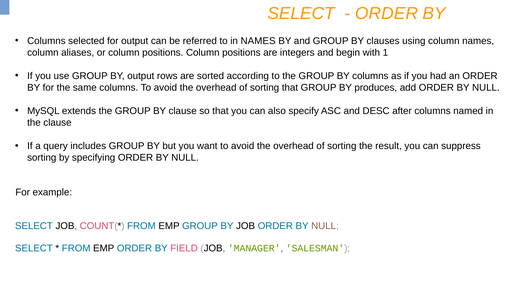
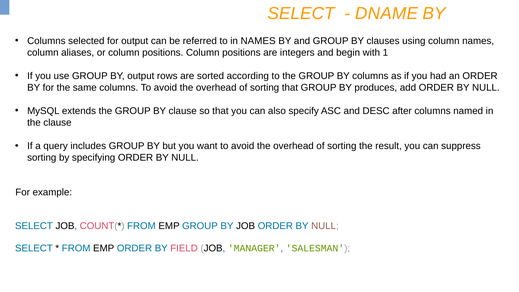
ORDER: ORDER -> DNAME (386, 14)
